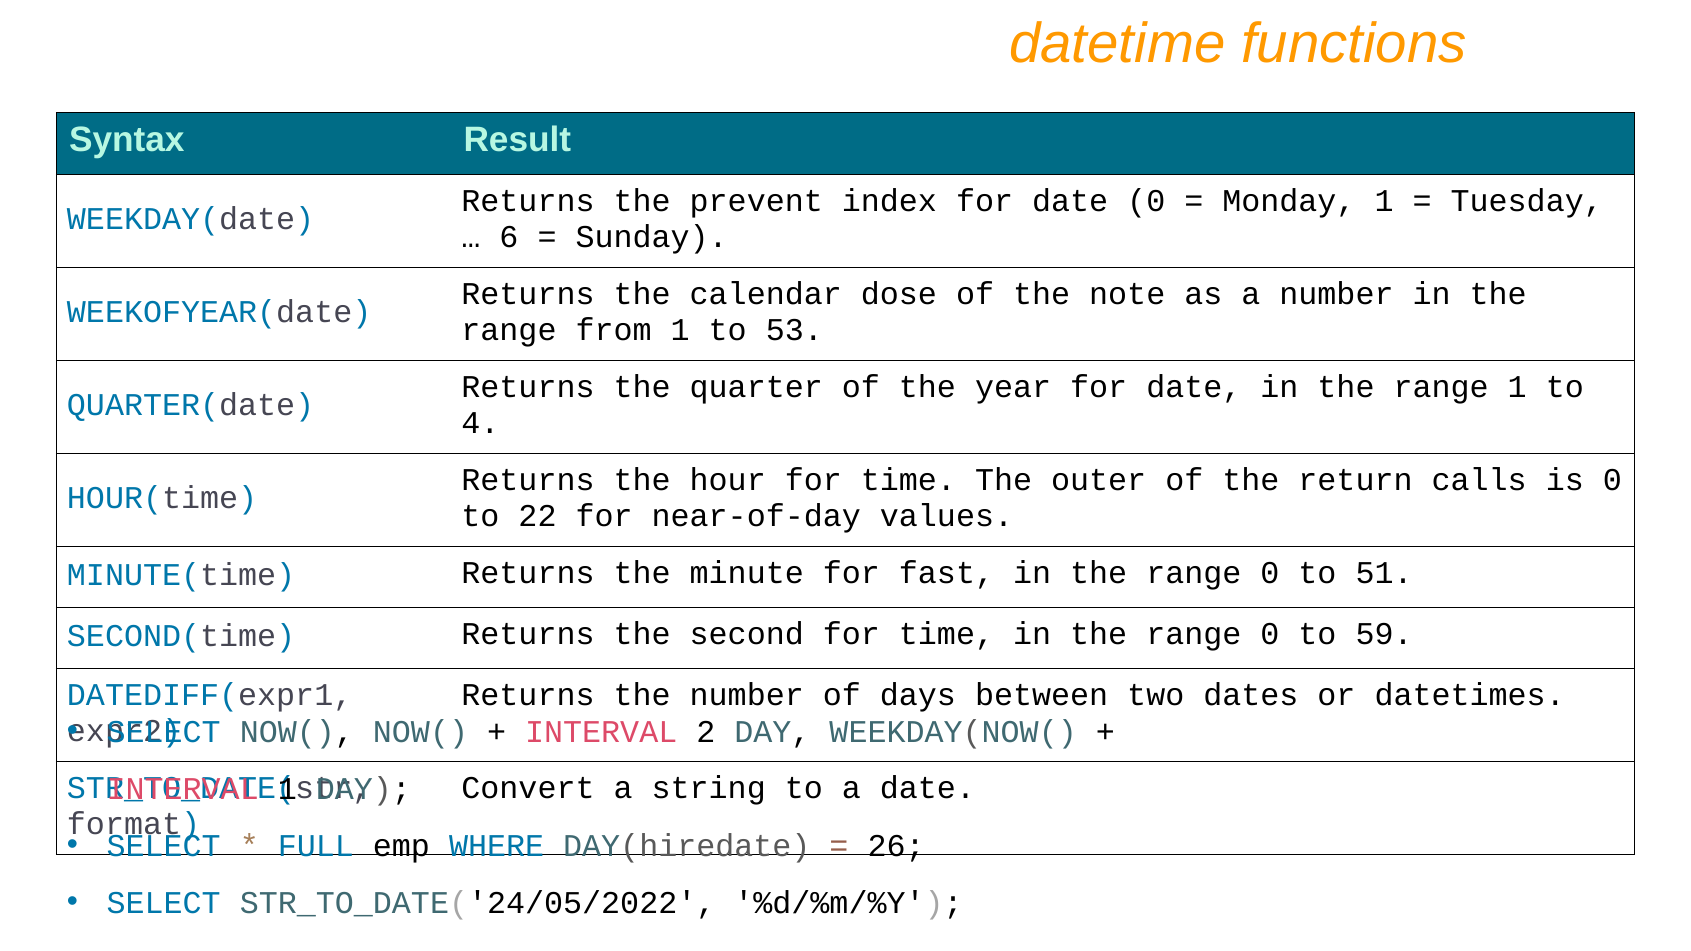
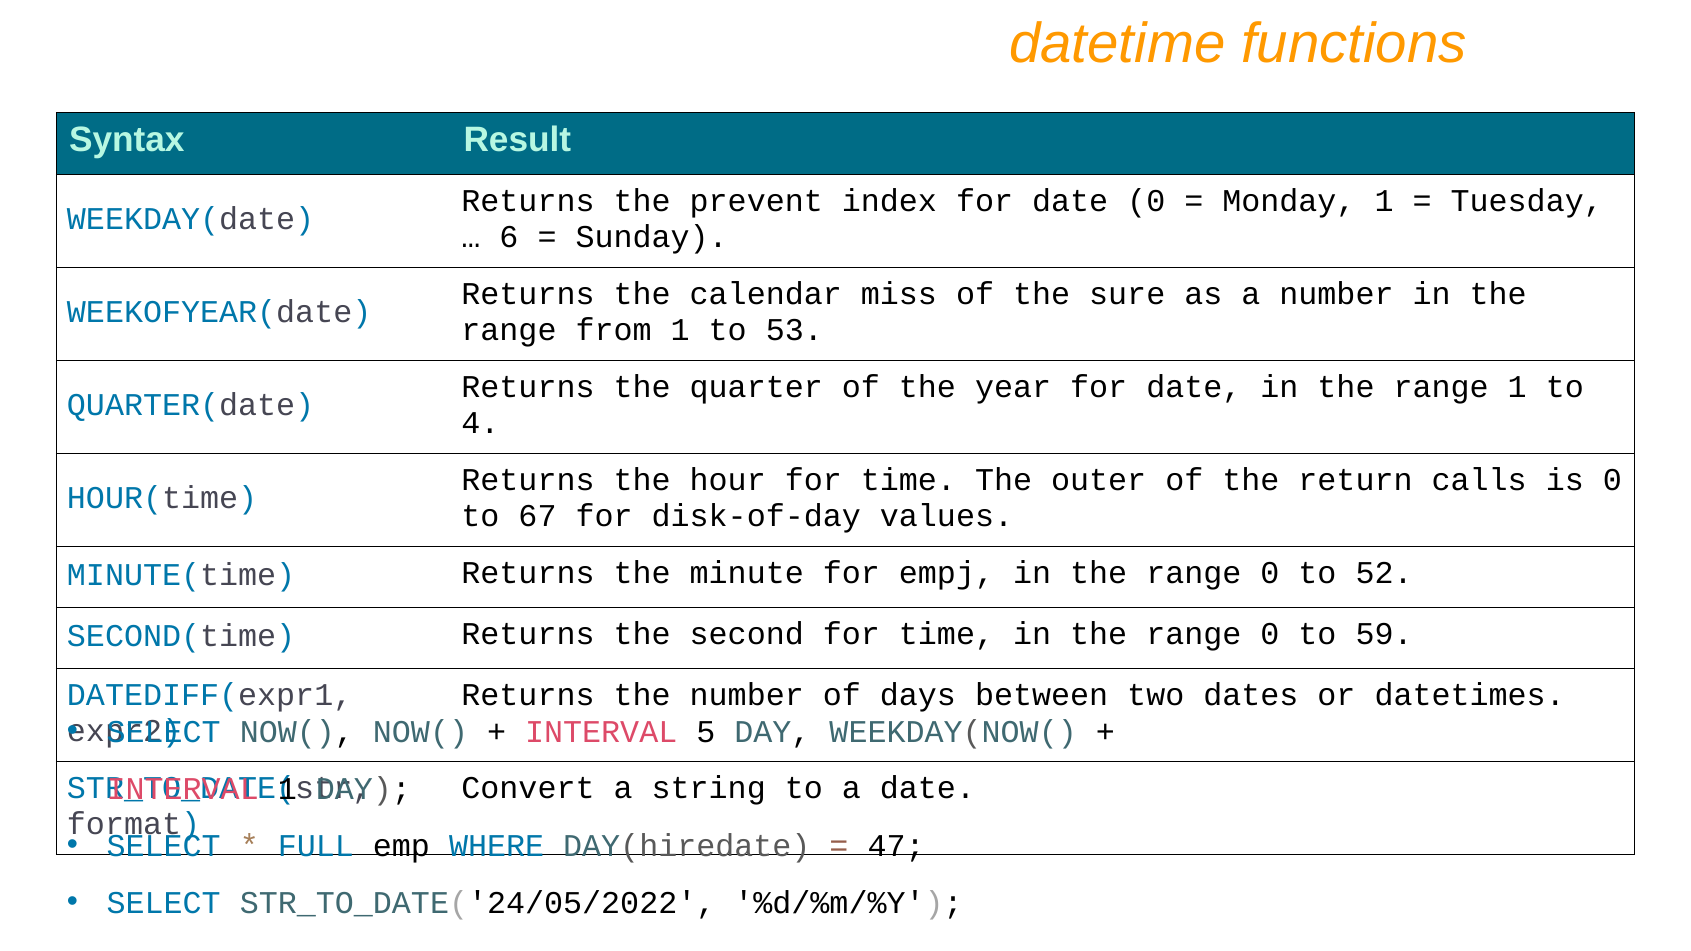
dose: dose -> miss (899, 294)
note: note -> sure (1127, 294)
22: 22 -> 67 (538, 516)
near-of-day: near-of-day -> disk-of-day (756, 516)
fast: fast -> empj (947, 573)
51: 51 -> 52 (1384, 573)
2: 2 -> 5 (706, 732)
26: 26 -> 47 (896, 846)
